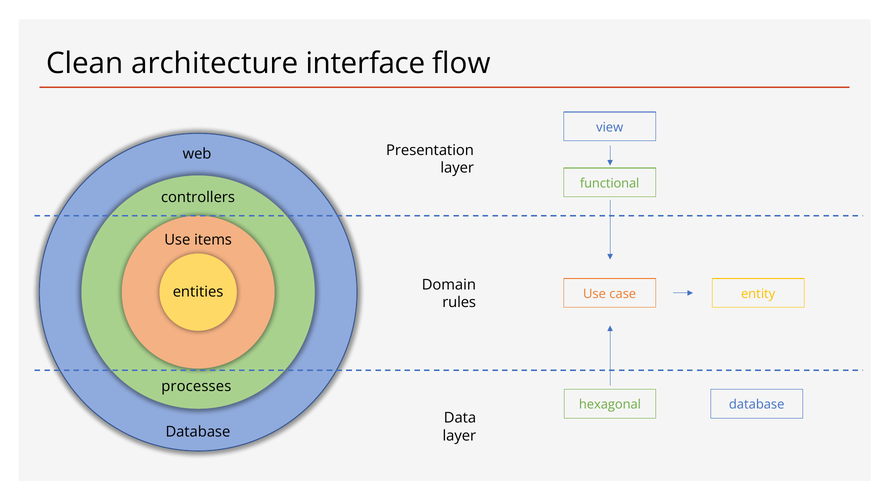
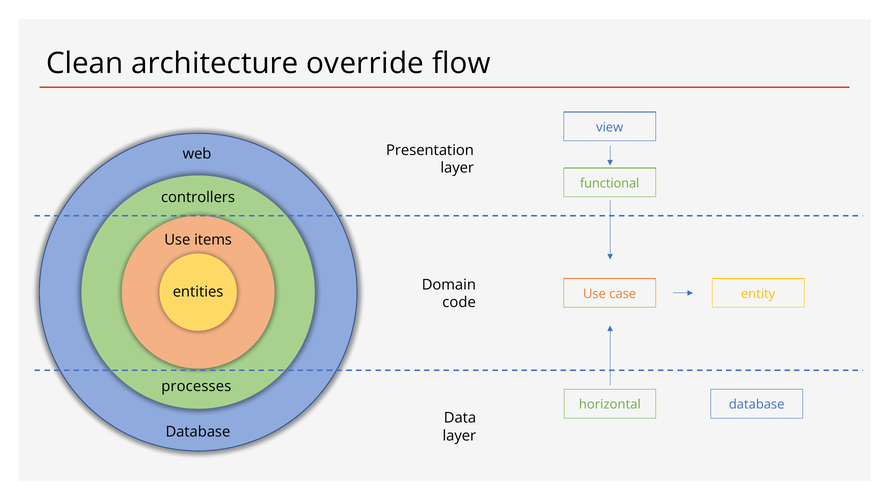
interface: interface -> override (365, 63)
rules: rules -> code (459, 303)
hexagonal: hexagonal -> horizontal (610, 405)
